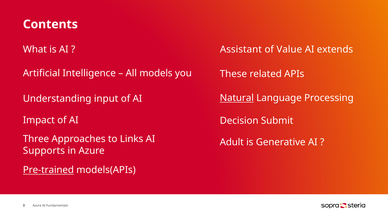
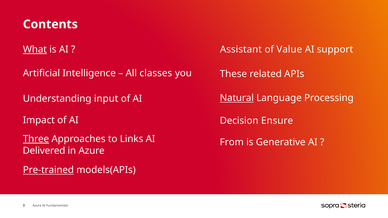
What underline: none -> present (35, 50)
extends: extends -> support (335, 50)
models: models -> classes (156, 73)
Submit: Submit -> Ensure (277, 121)
Three underline: none -> present (36, 139)
Adult: Adult -> From (232, 142)
Supports: Supports -> Delivered (44, 151)
